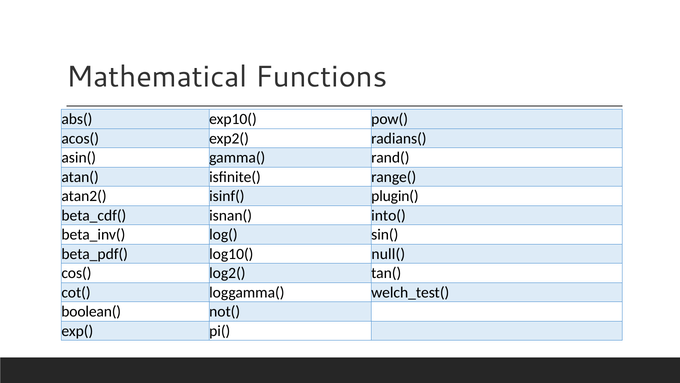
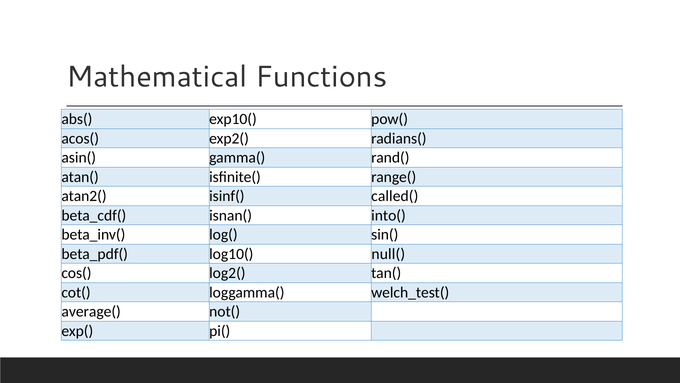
plugin(: plugin( -> called( (395, 196)
boolean(: boolean( -> average( (91, 311)
